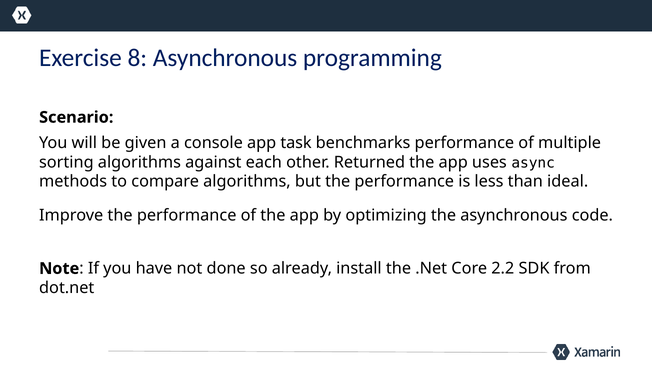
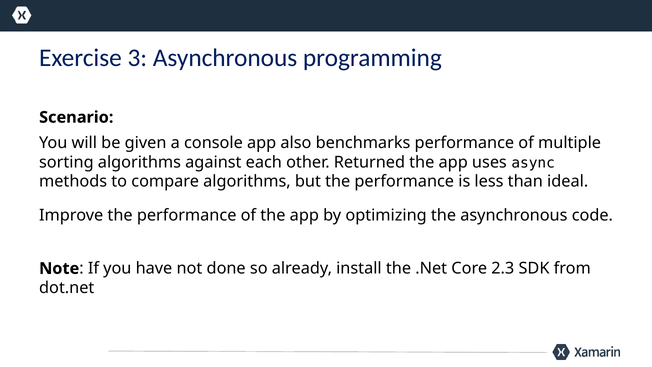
8: 8 -> 3 (137, 58)
task: task -> also (296, 143)
2.2: 2.2 -> 2.3 (503, 268)
